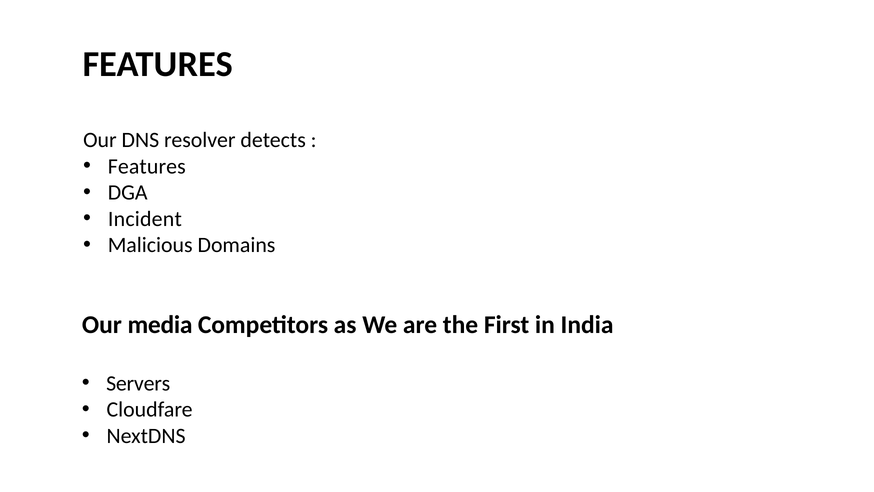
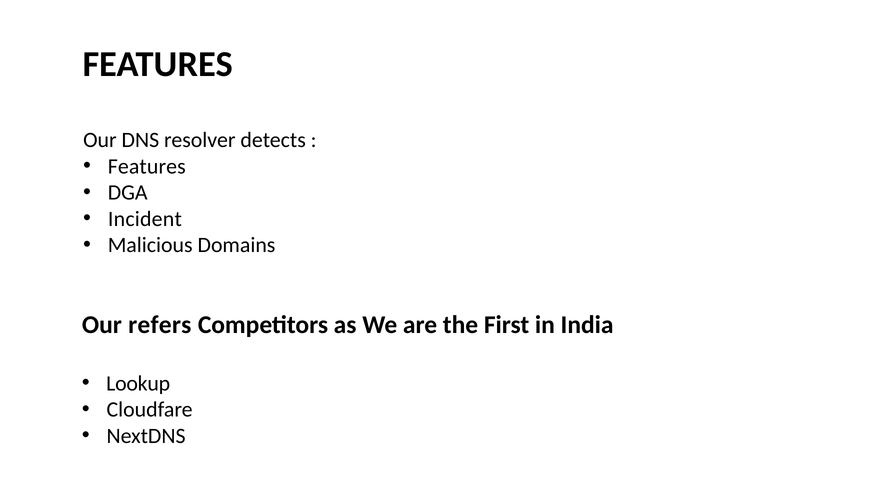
media: media -> refers (160, 324)
Servers: Servers -> Lookup (138, 383)
